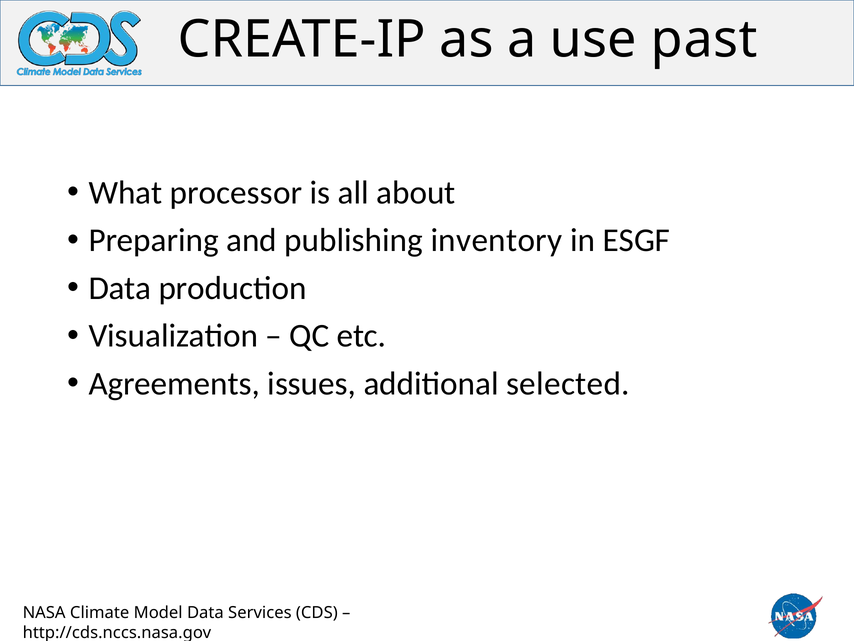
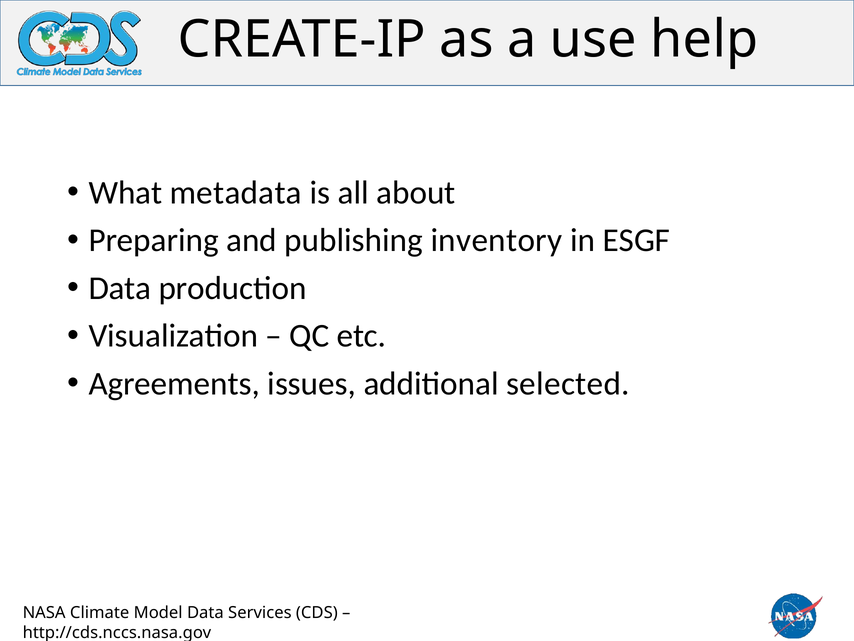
past: past -> help (704, 39)
processor: processor -> metadata (236, 193)
